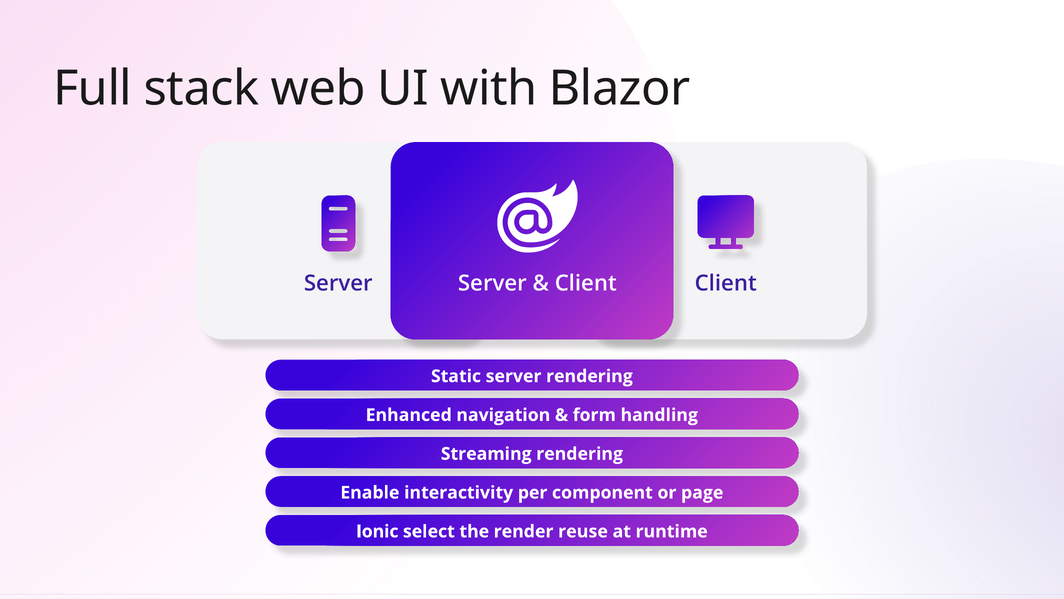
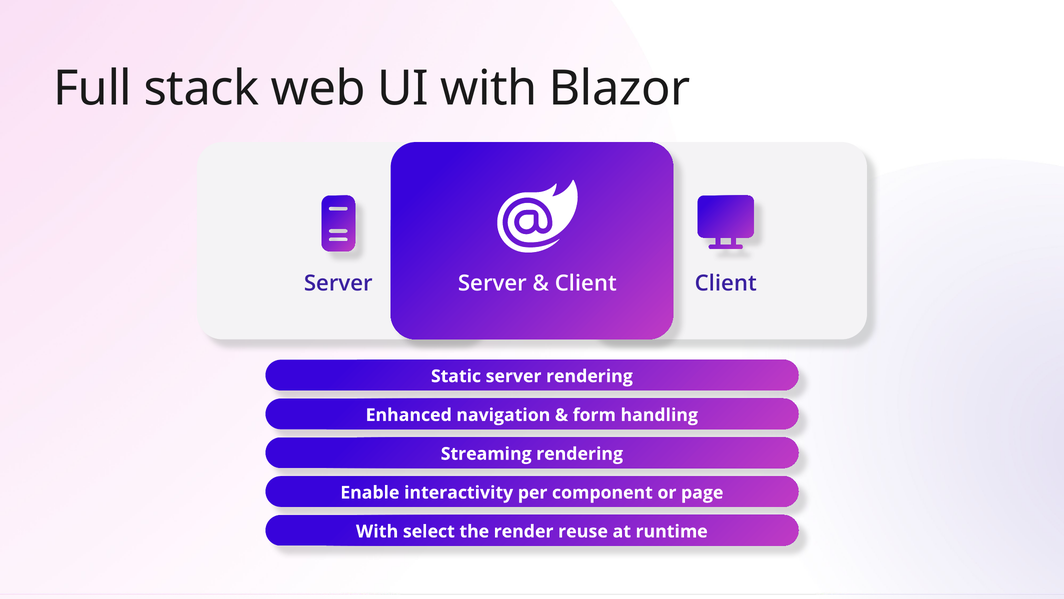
Ionic: Ionic -> With (377, 531)
